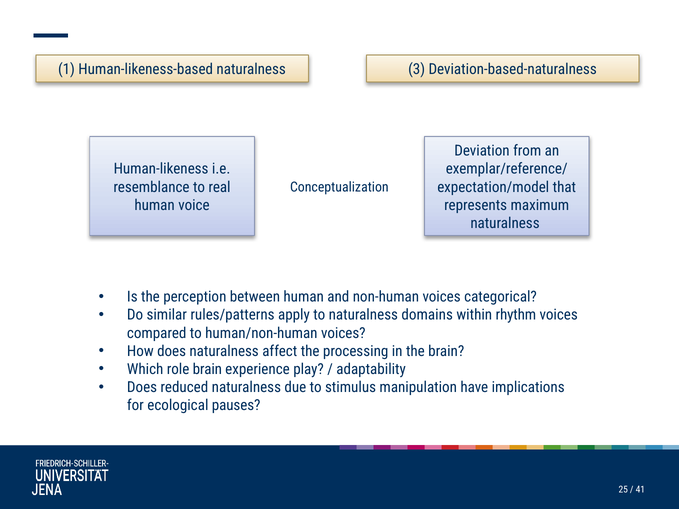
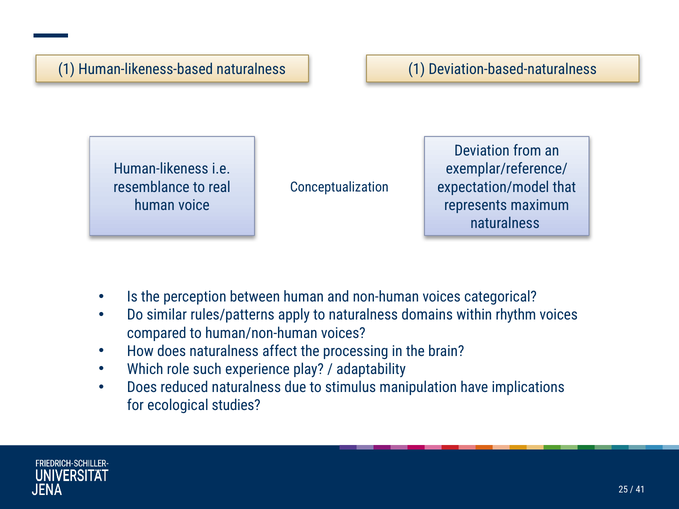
naturalness 3: 3 -> 1 (417, 69)
role brain: brain -> such (207, 369)
pauses: pauses -> studies (236, 406)
